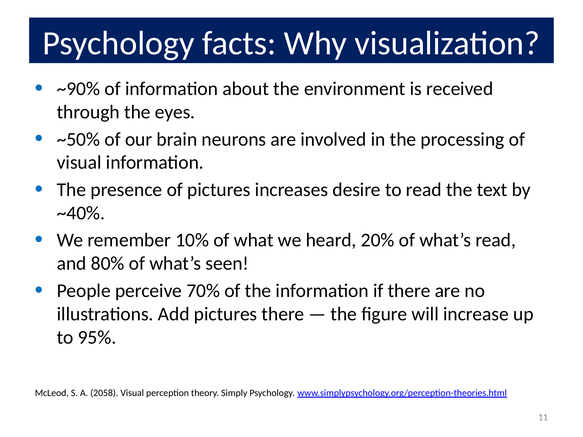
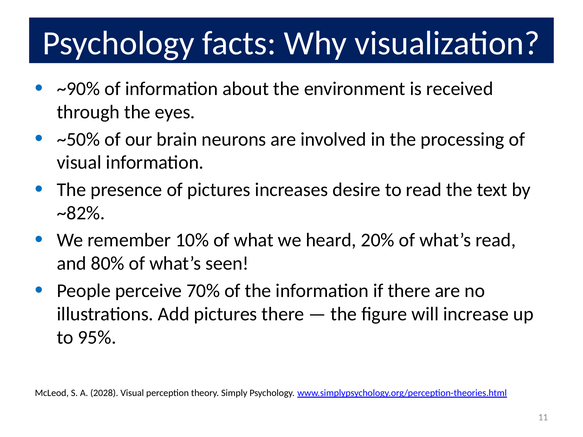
~40%: ~40% -> ~82% (81, 213)
2058: 2058 -> 2028 (104, 393)
